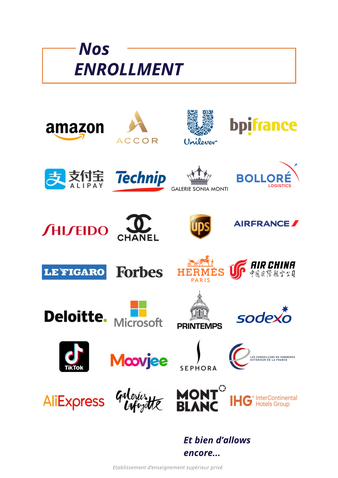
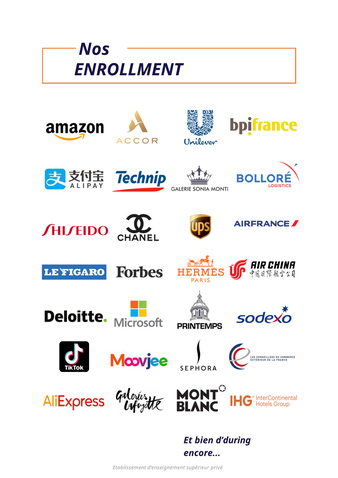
d’allows: d’allows -> d’during (233, 441)
